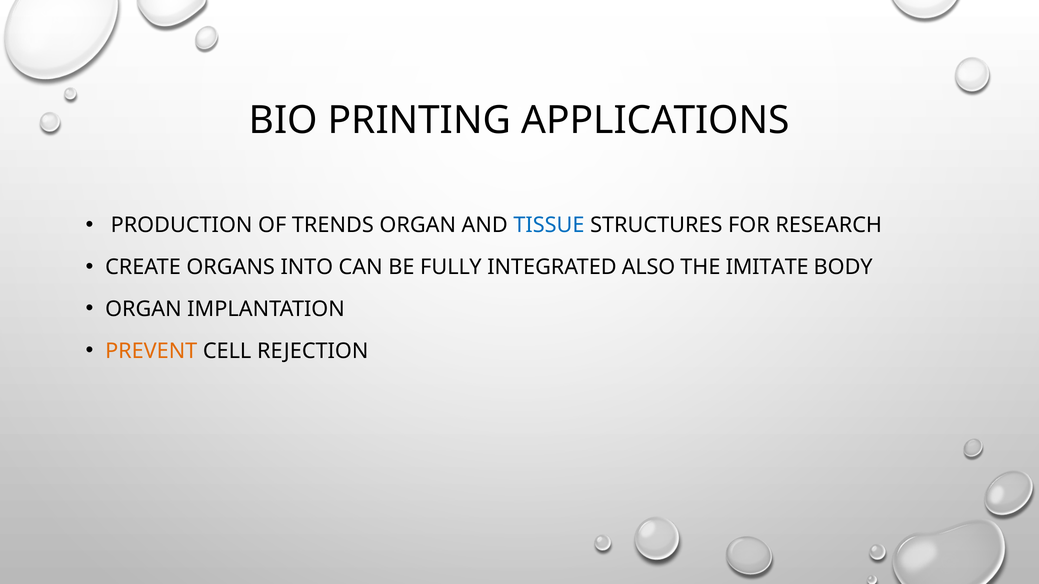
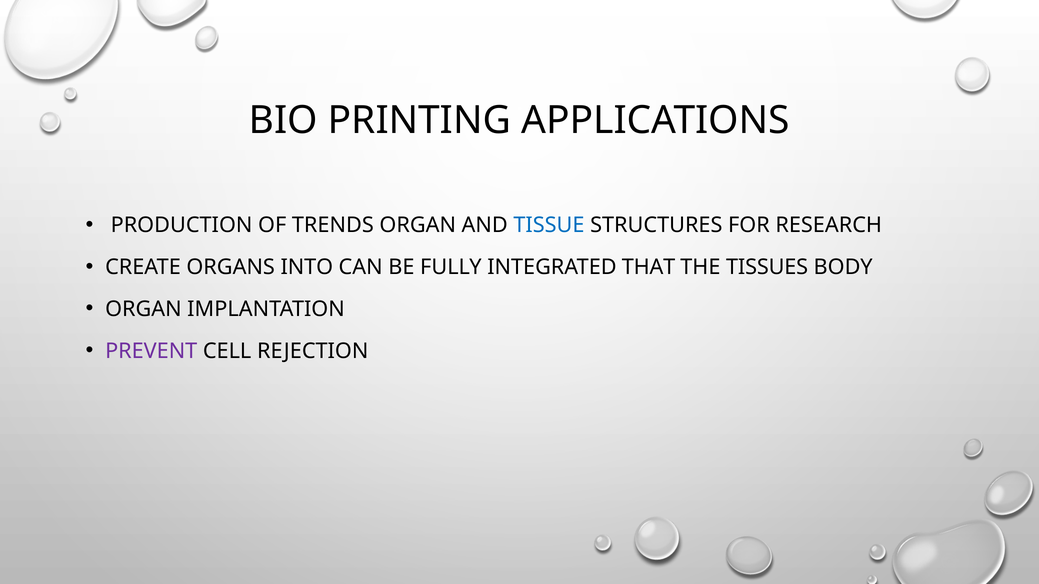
ALSO: ALSO -> THAT (649, 267)
IMITATE: IMITATE -> TISSUES (767, 267)
PREVENT colour: orange -> purple (151, 351)
